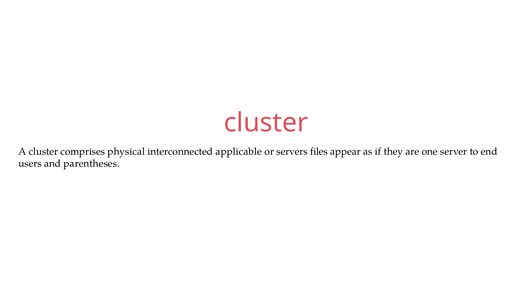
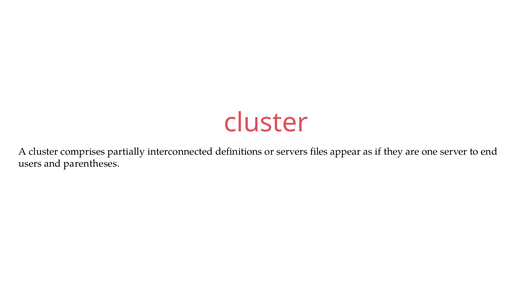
physical: physical -> partially (126, 152)
applicable: applicable -> definitions (239, 152)
